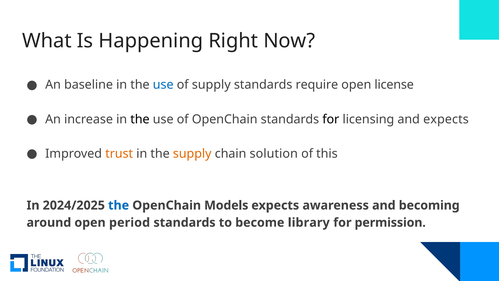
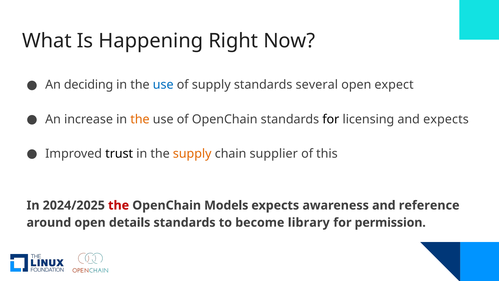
baseline: baseline -> deciding (89, 85)
require: require -> several (317, 85)
license: license -> expect (394, 85)
the colour: black -> orange (140, 119)
trust colour: orange -> black (119, 154)
solution: solution -> supplier (274, 154)
the colour: blue -> red (119, 205)
becoming: becoming -> reference (429, 205)
period: period -> details (130, 222)
